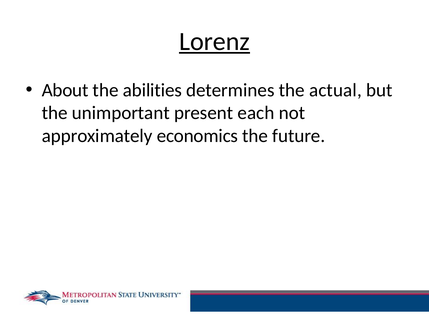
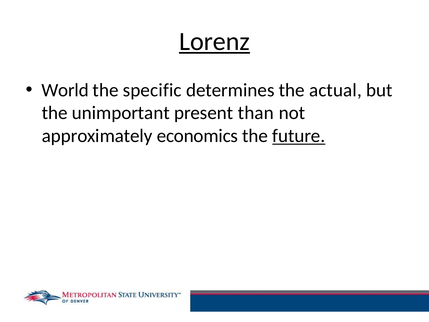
About: About -> World (65, 90)
abilities: abilities -> specific (152, 90)
each: each -> than (256, 113)
future underline: none -> present (299, 136)
